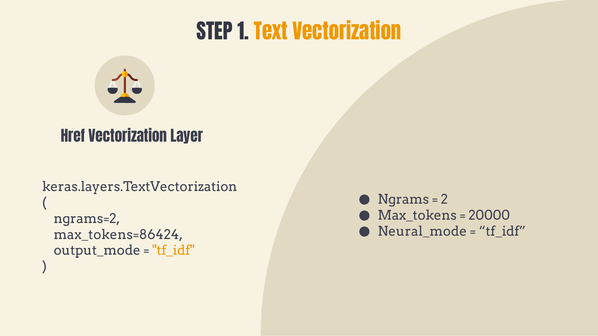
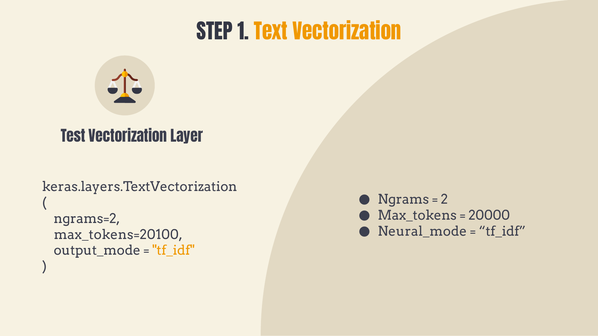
Href: Href -> Test (73, 137)
max_tokens=86424: max_tokens=86424 -> max_tokens=20100 (118, 235)
